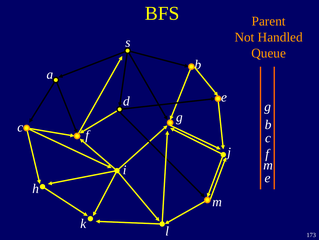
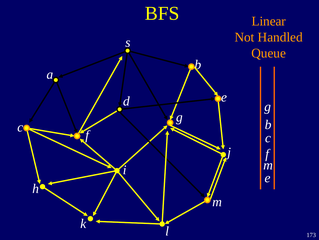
Parent: Parent -> Linear (269, 21)
